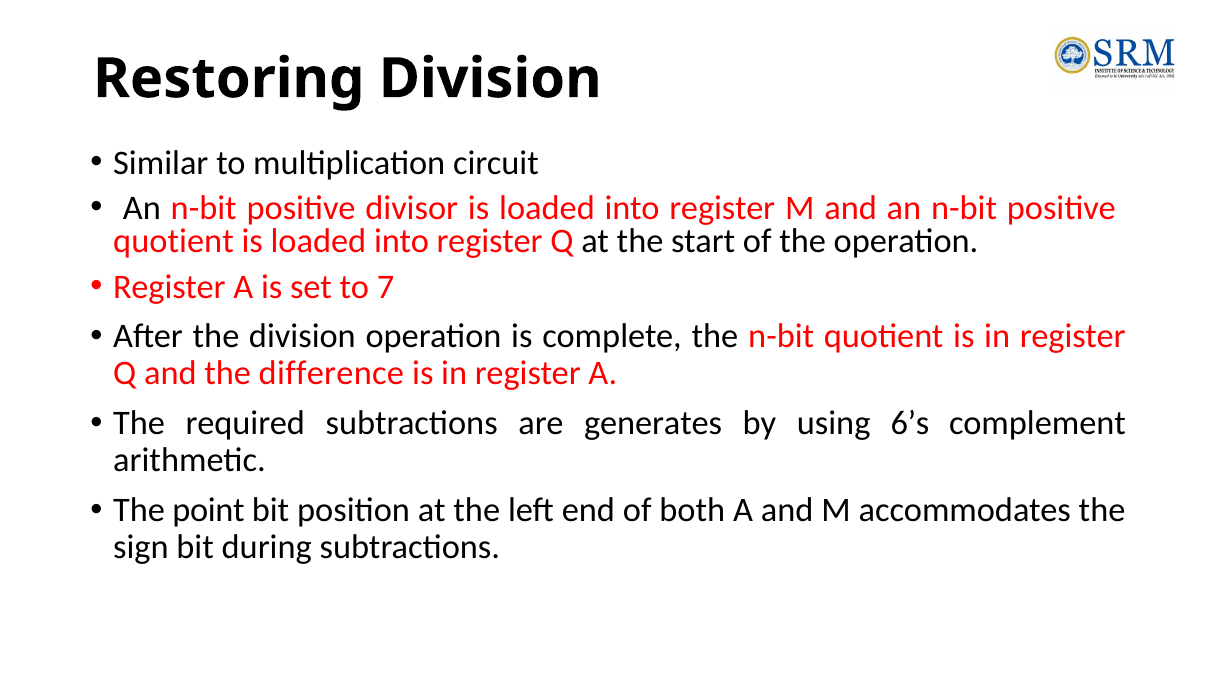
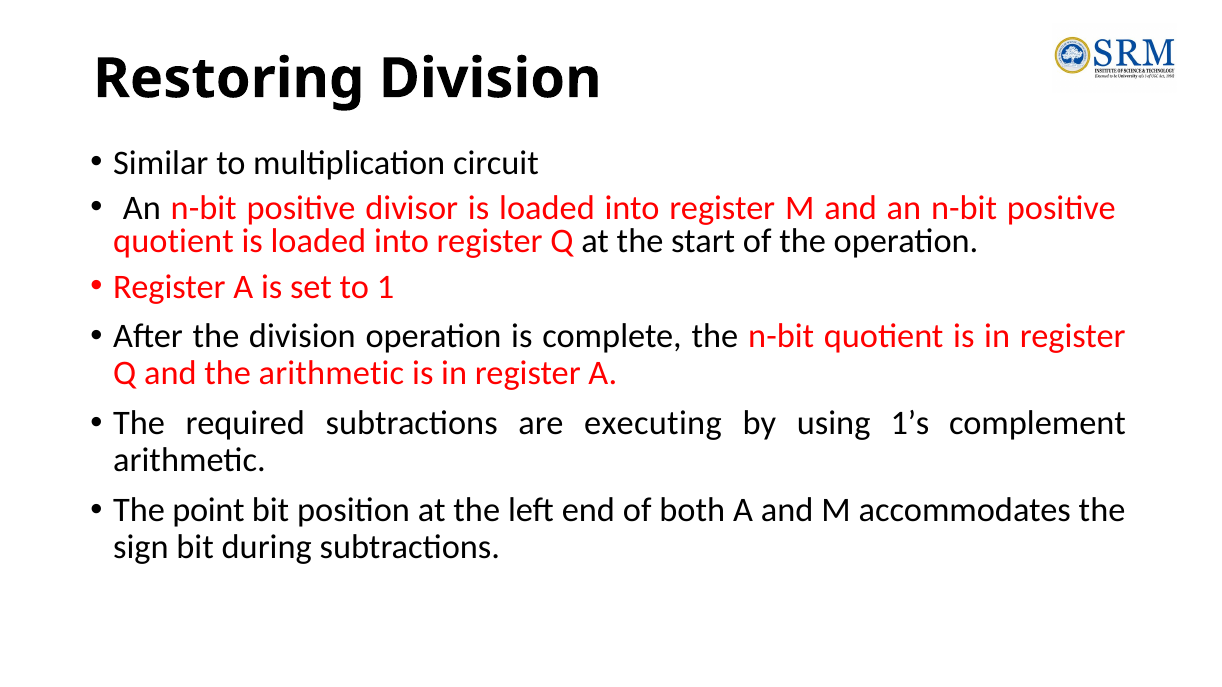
7: 7 -> 1 (385, 287)
the difference: difference -> arithmetic (331, 374)
generates: generates -> executing (653, 424)
6’s: 6’s -> 1’s (910, 424)
